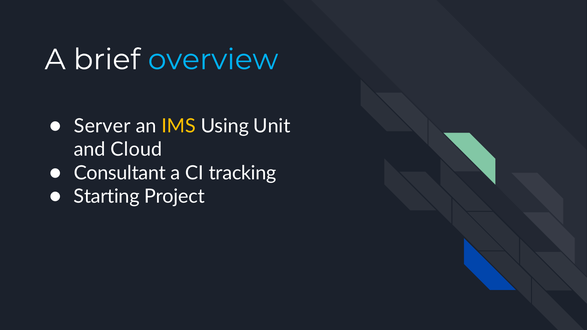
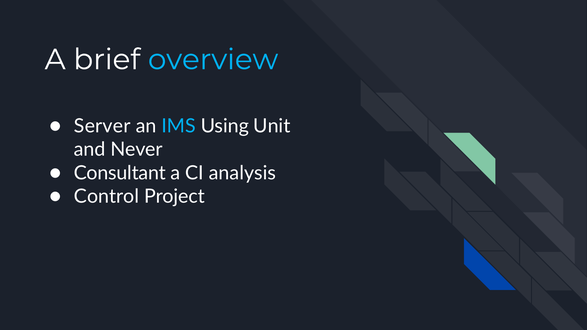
IMS colour: yellow -> light blue (179, 126)
Cloud: Cloud -> Never (137, 150)
tracking: tracking -> analysis (242, 173)
Starting: Starting -> Control (106, 197)
